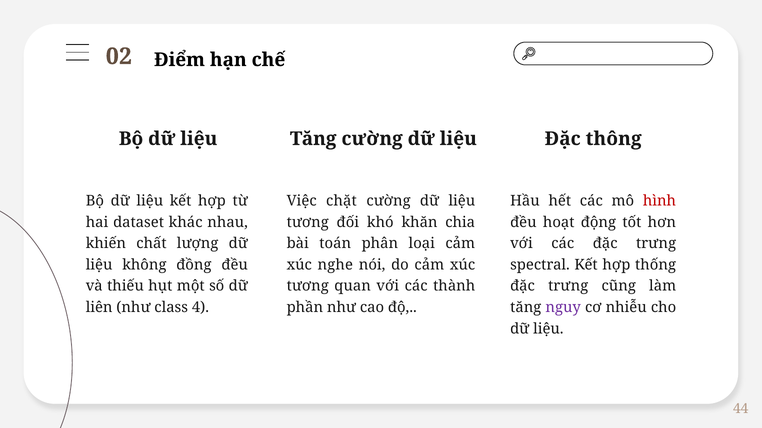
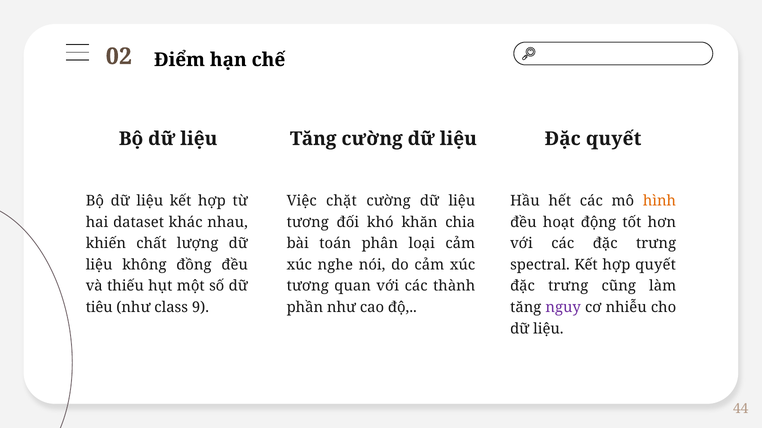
Đặc thông: thông -> quyết (614, 139)
hình colour: red -> orange (659, 201)
hợp thống: thống -> quyết (656, 265)
liên: liên -> tiêu (99, 308)
4: 4 -> 9 (200, 308)
